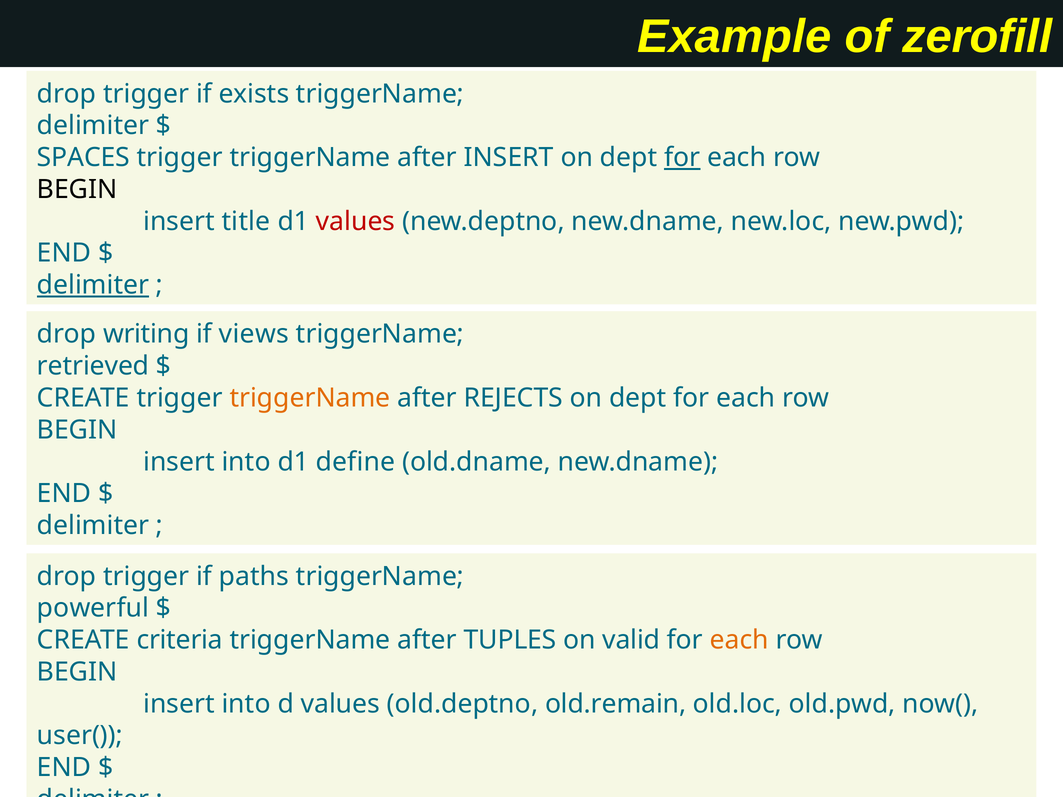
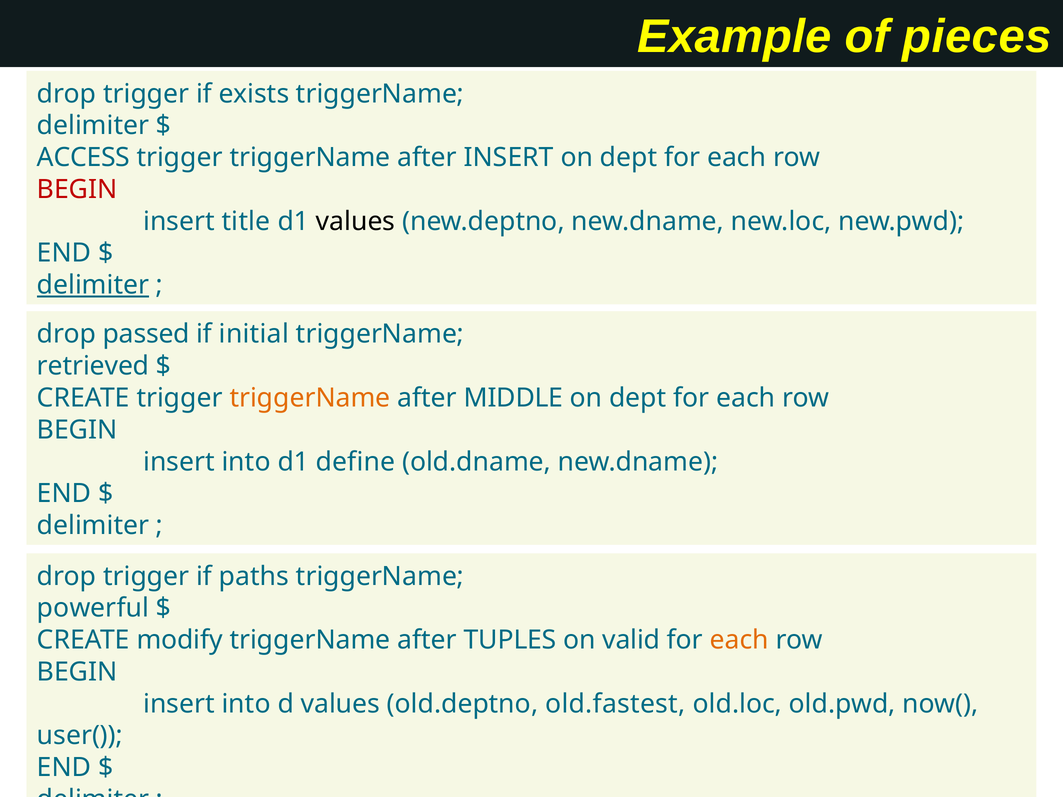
zerofill: zerofill -> pieces (977, 37)
SPACES: SPACES -> ACCESS (83, 158)
for underline: present -> none (682, 158)
BEGIN colour: black -> red (77, 190)
values colour: red -> black (356, 221)
writing: writing -> passed (146, 334)
views: views -> initial (254, 334)
REJECTS: REJECTS -> MIDDLE (513, 398)
criteria: criteria -> modify (180, 640)
old.remain: old.remain -> old.fastest (615, 704)
